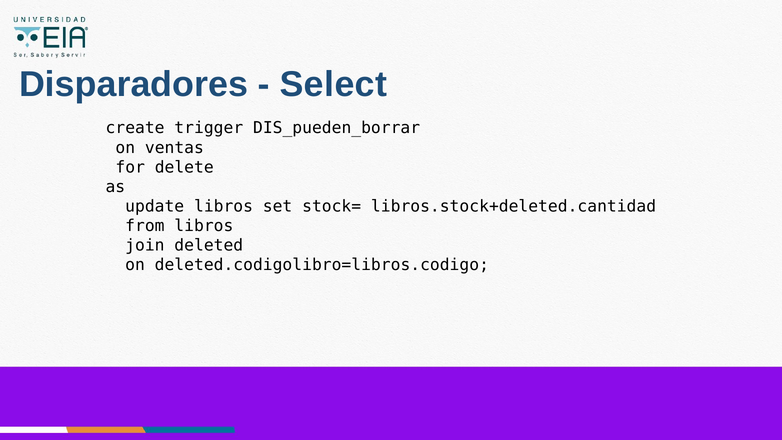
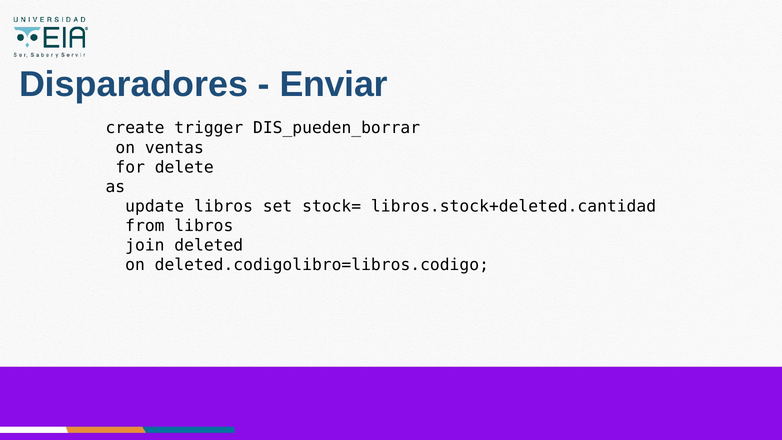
Select: Select -> Enviar (334, 84)
